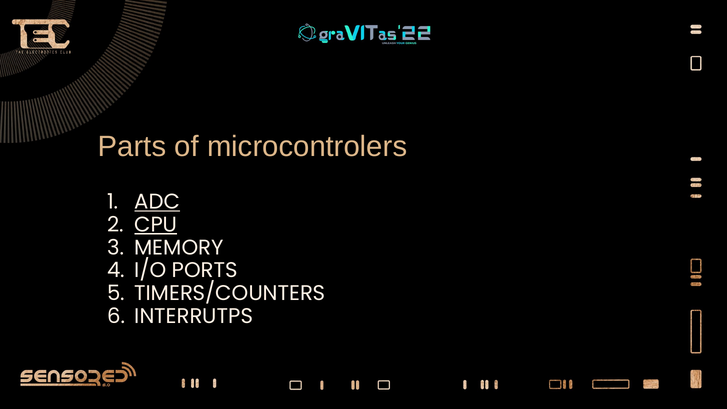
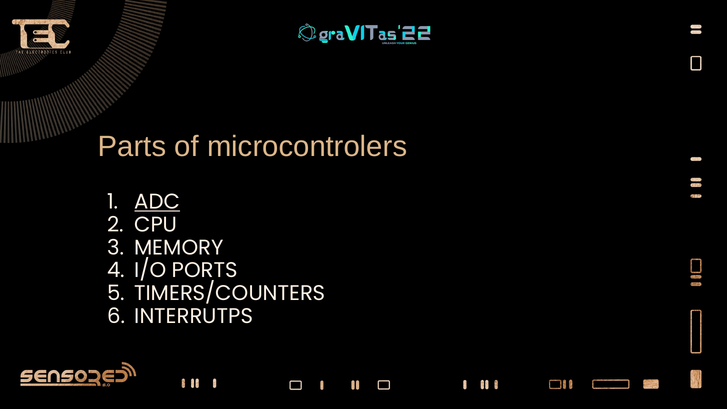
CPU underline: present -> none (156, 225)
